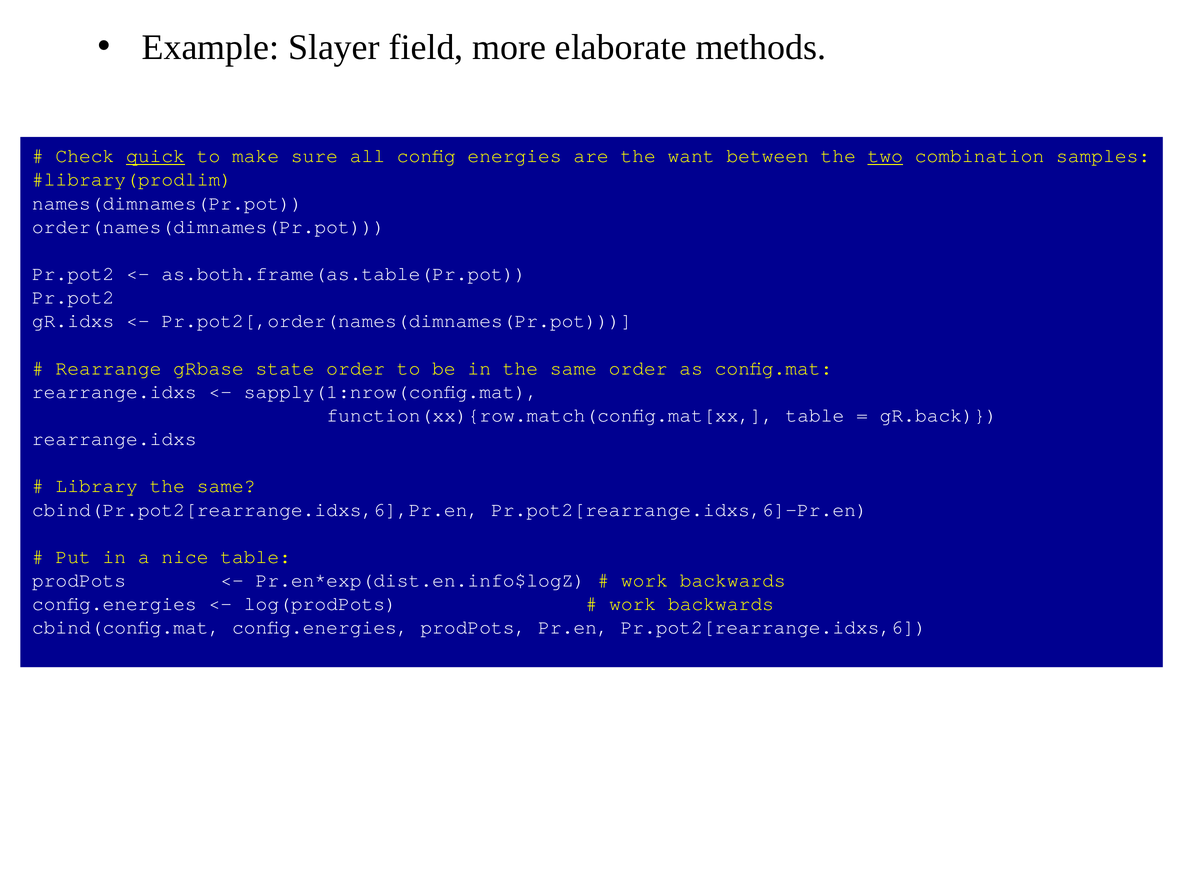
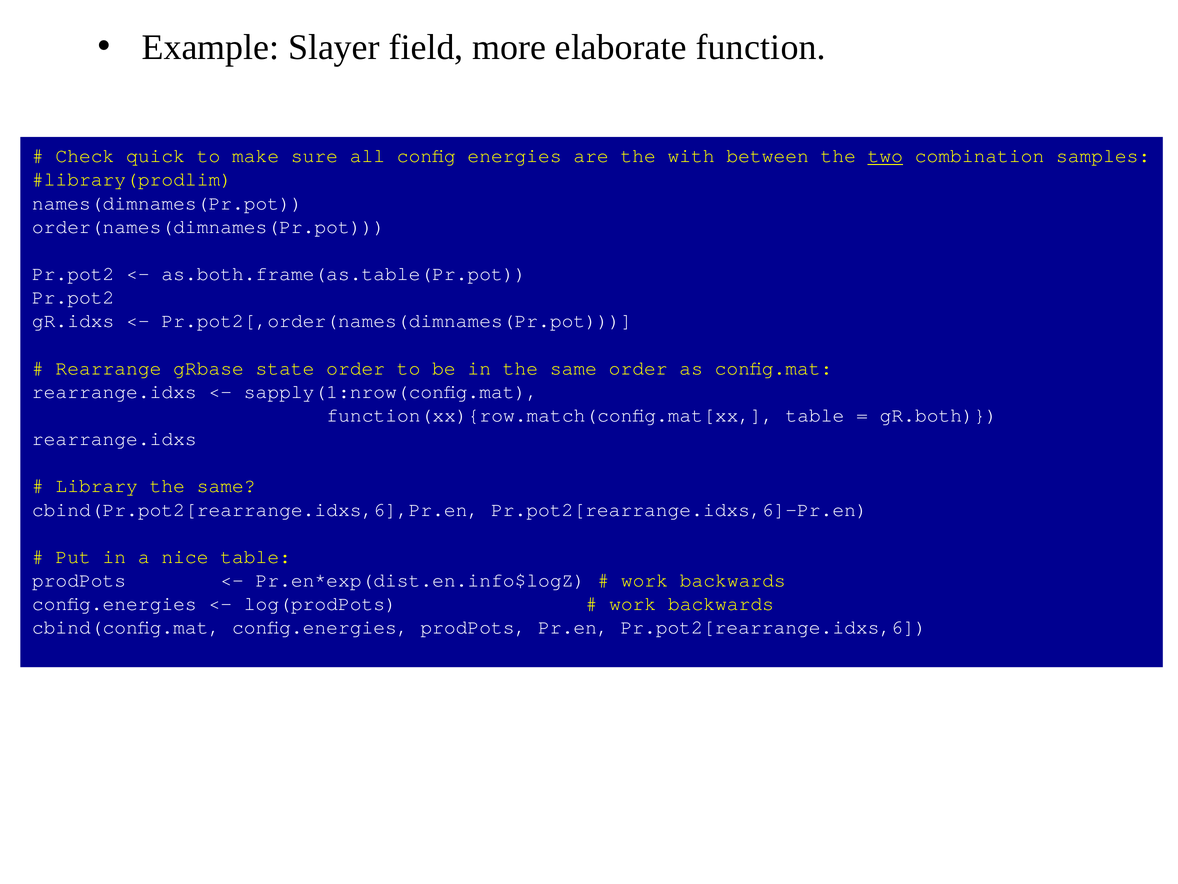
methods: methods -> function (761, 47)
quick underline: present -> none (156, 156)
want: want -> with (691, 156)
gR.back: gR.back -> gR.both (939, 415)
